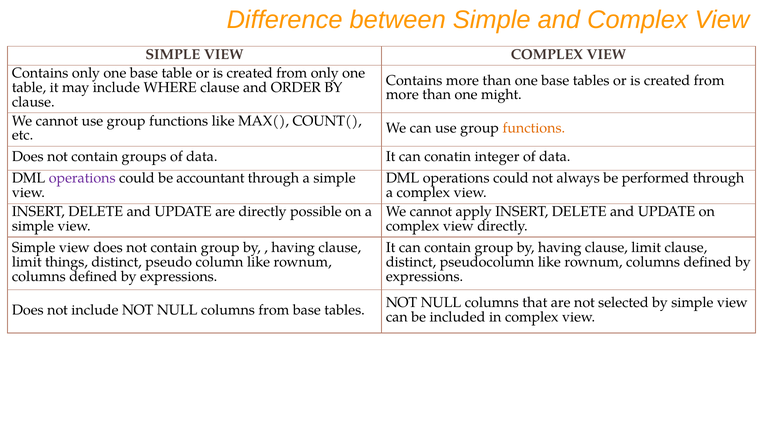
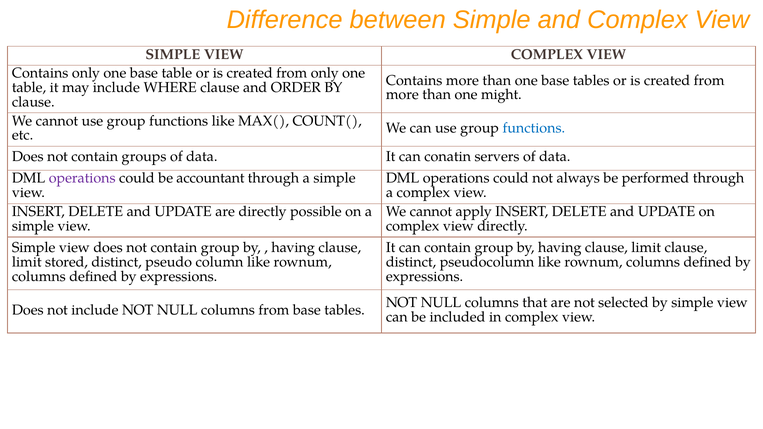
functions colour: orange -> blue (534, 128)
integer: integer -> servers (497, 157)
things: things -> stored (66, 262)
